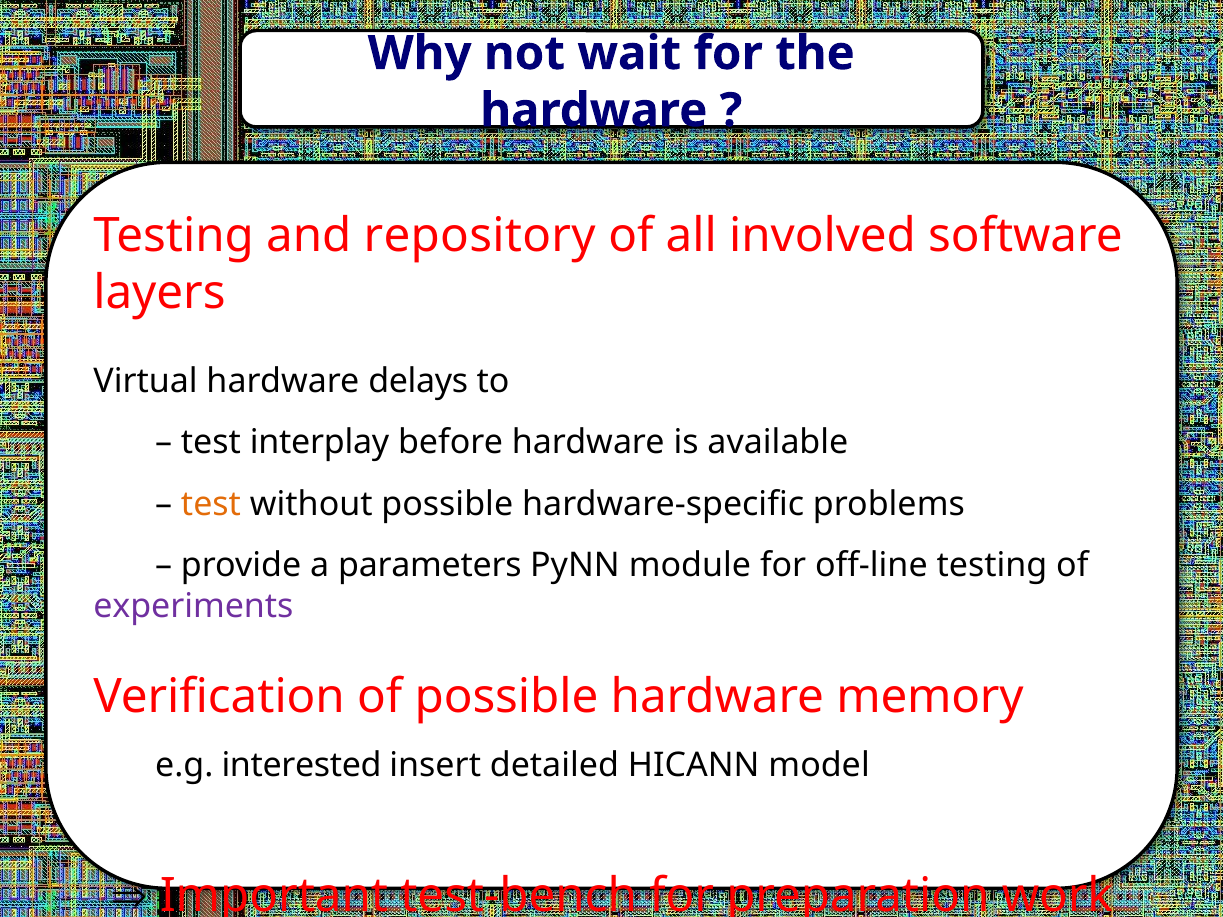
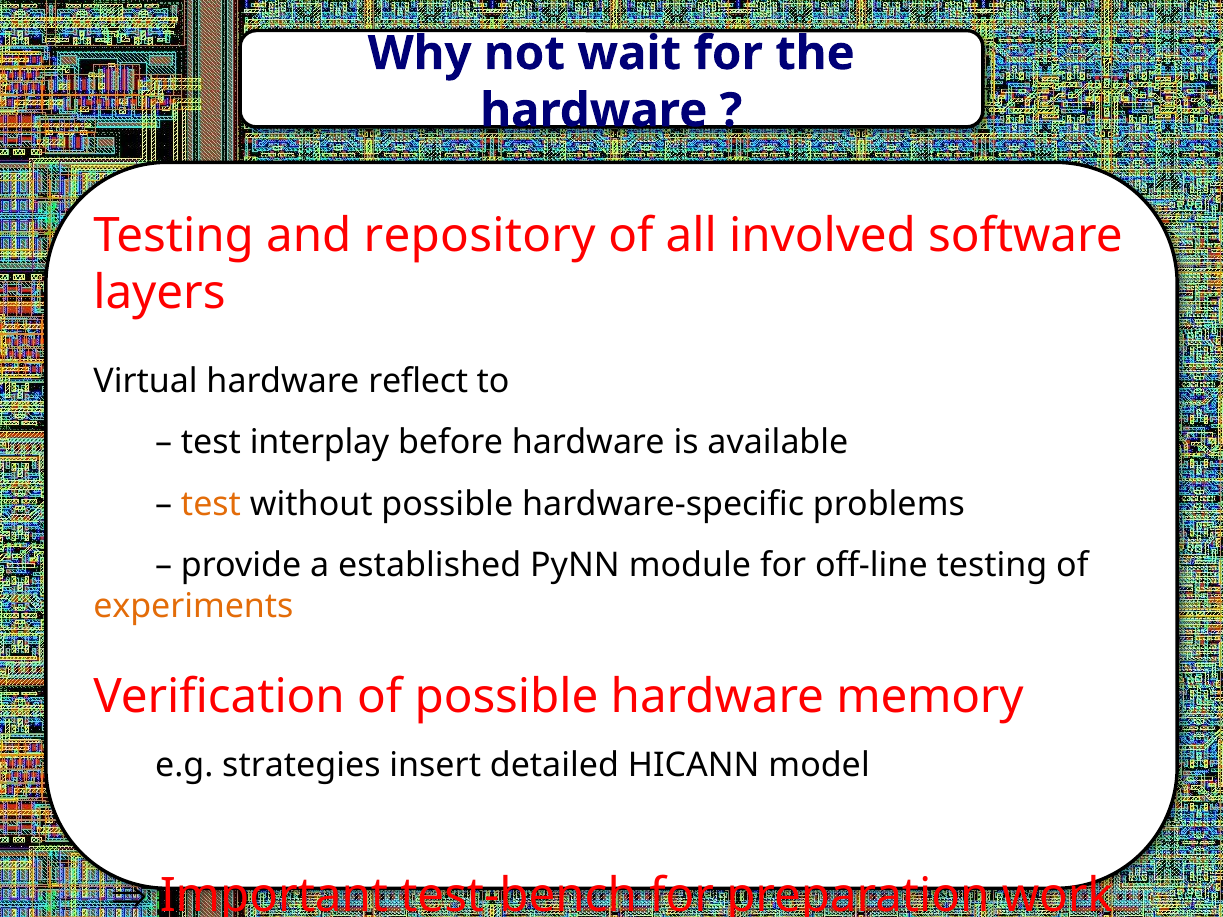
delays: delays -> reflect (418, 382)
parameters: parameters -> established (430, 565)
experiments colour: purple -> orange (193, 606)
interested: interested -> strategies (301, 765)
